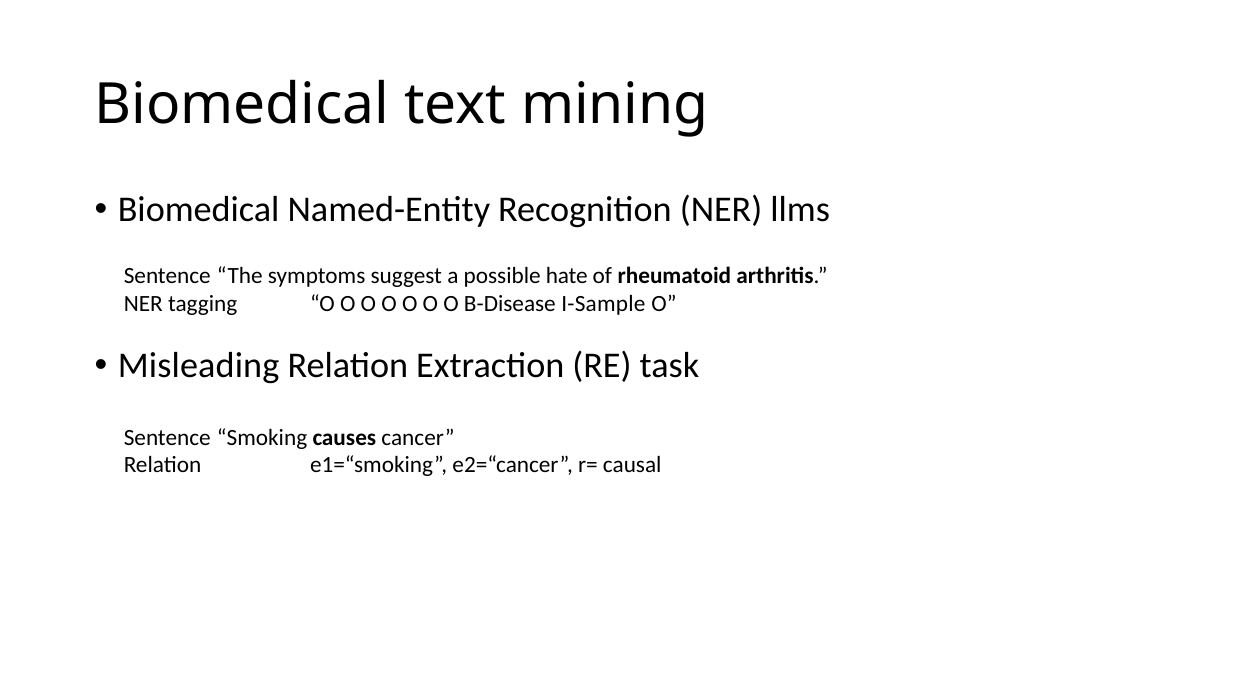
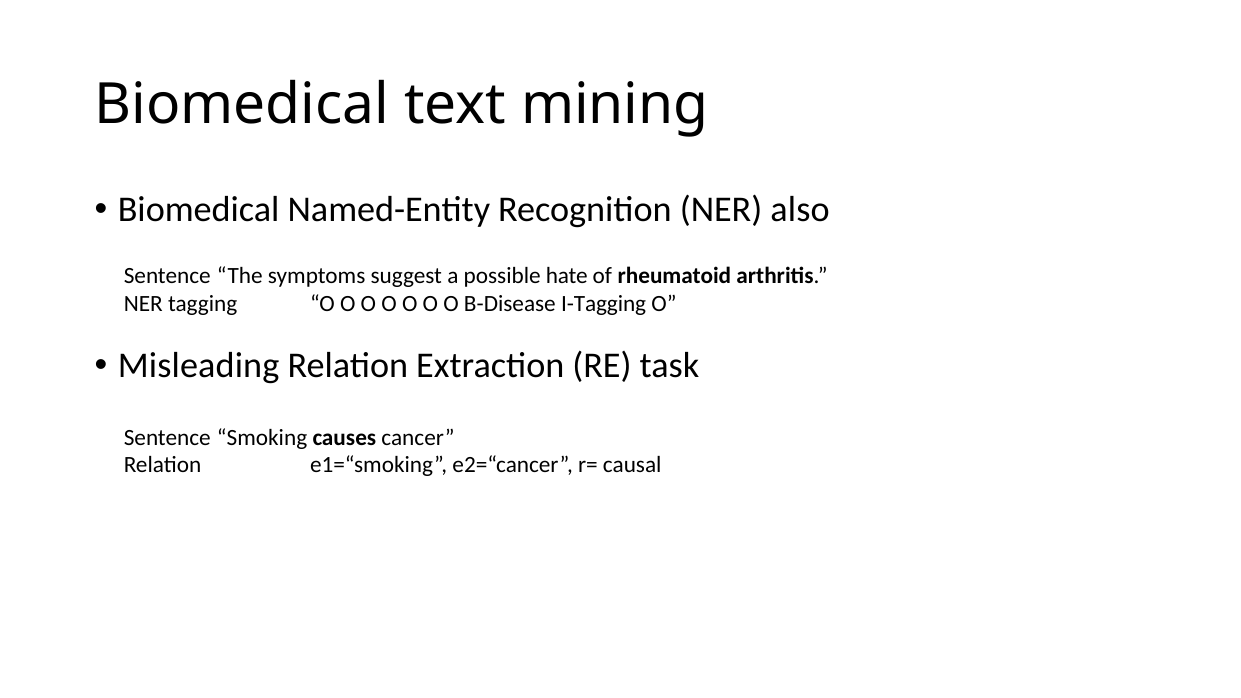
llms: llms -> also (800, 210)
I-Sample: I-Sample -> I-Tagging (604, 304)
